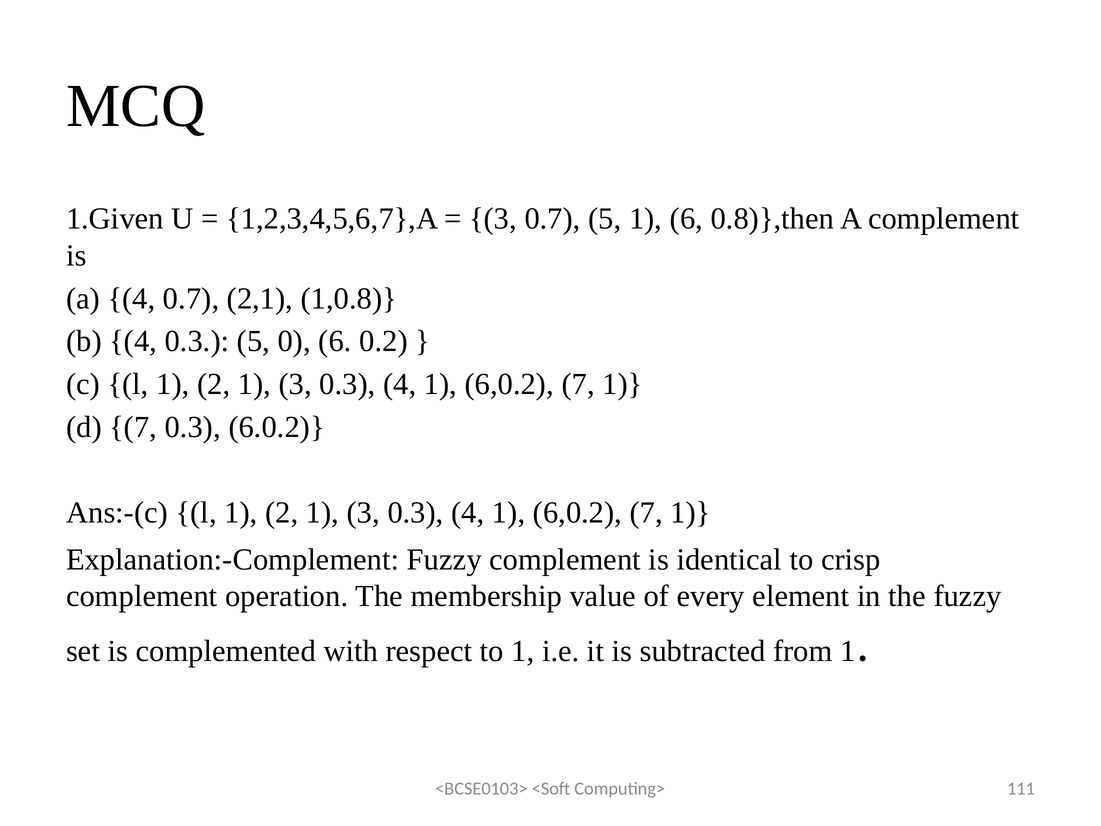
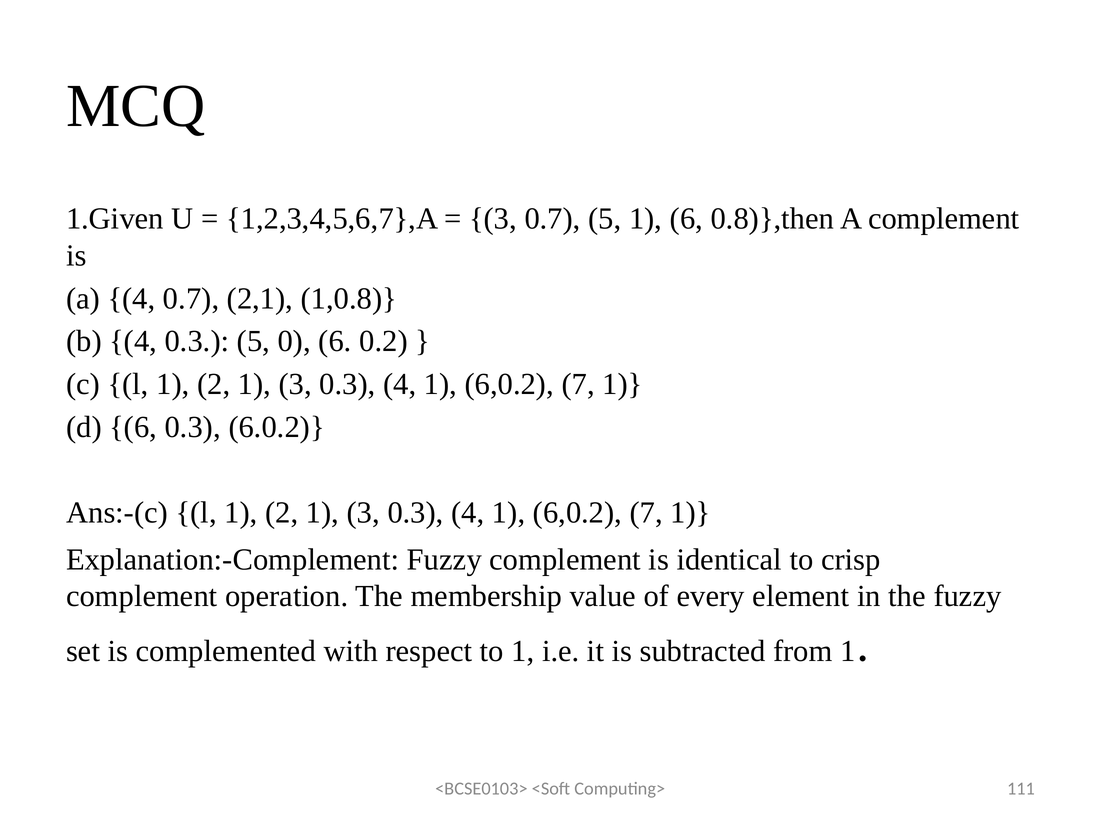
d 7: 7 -> 6 (133, 427)
